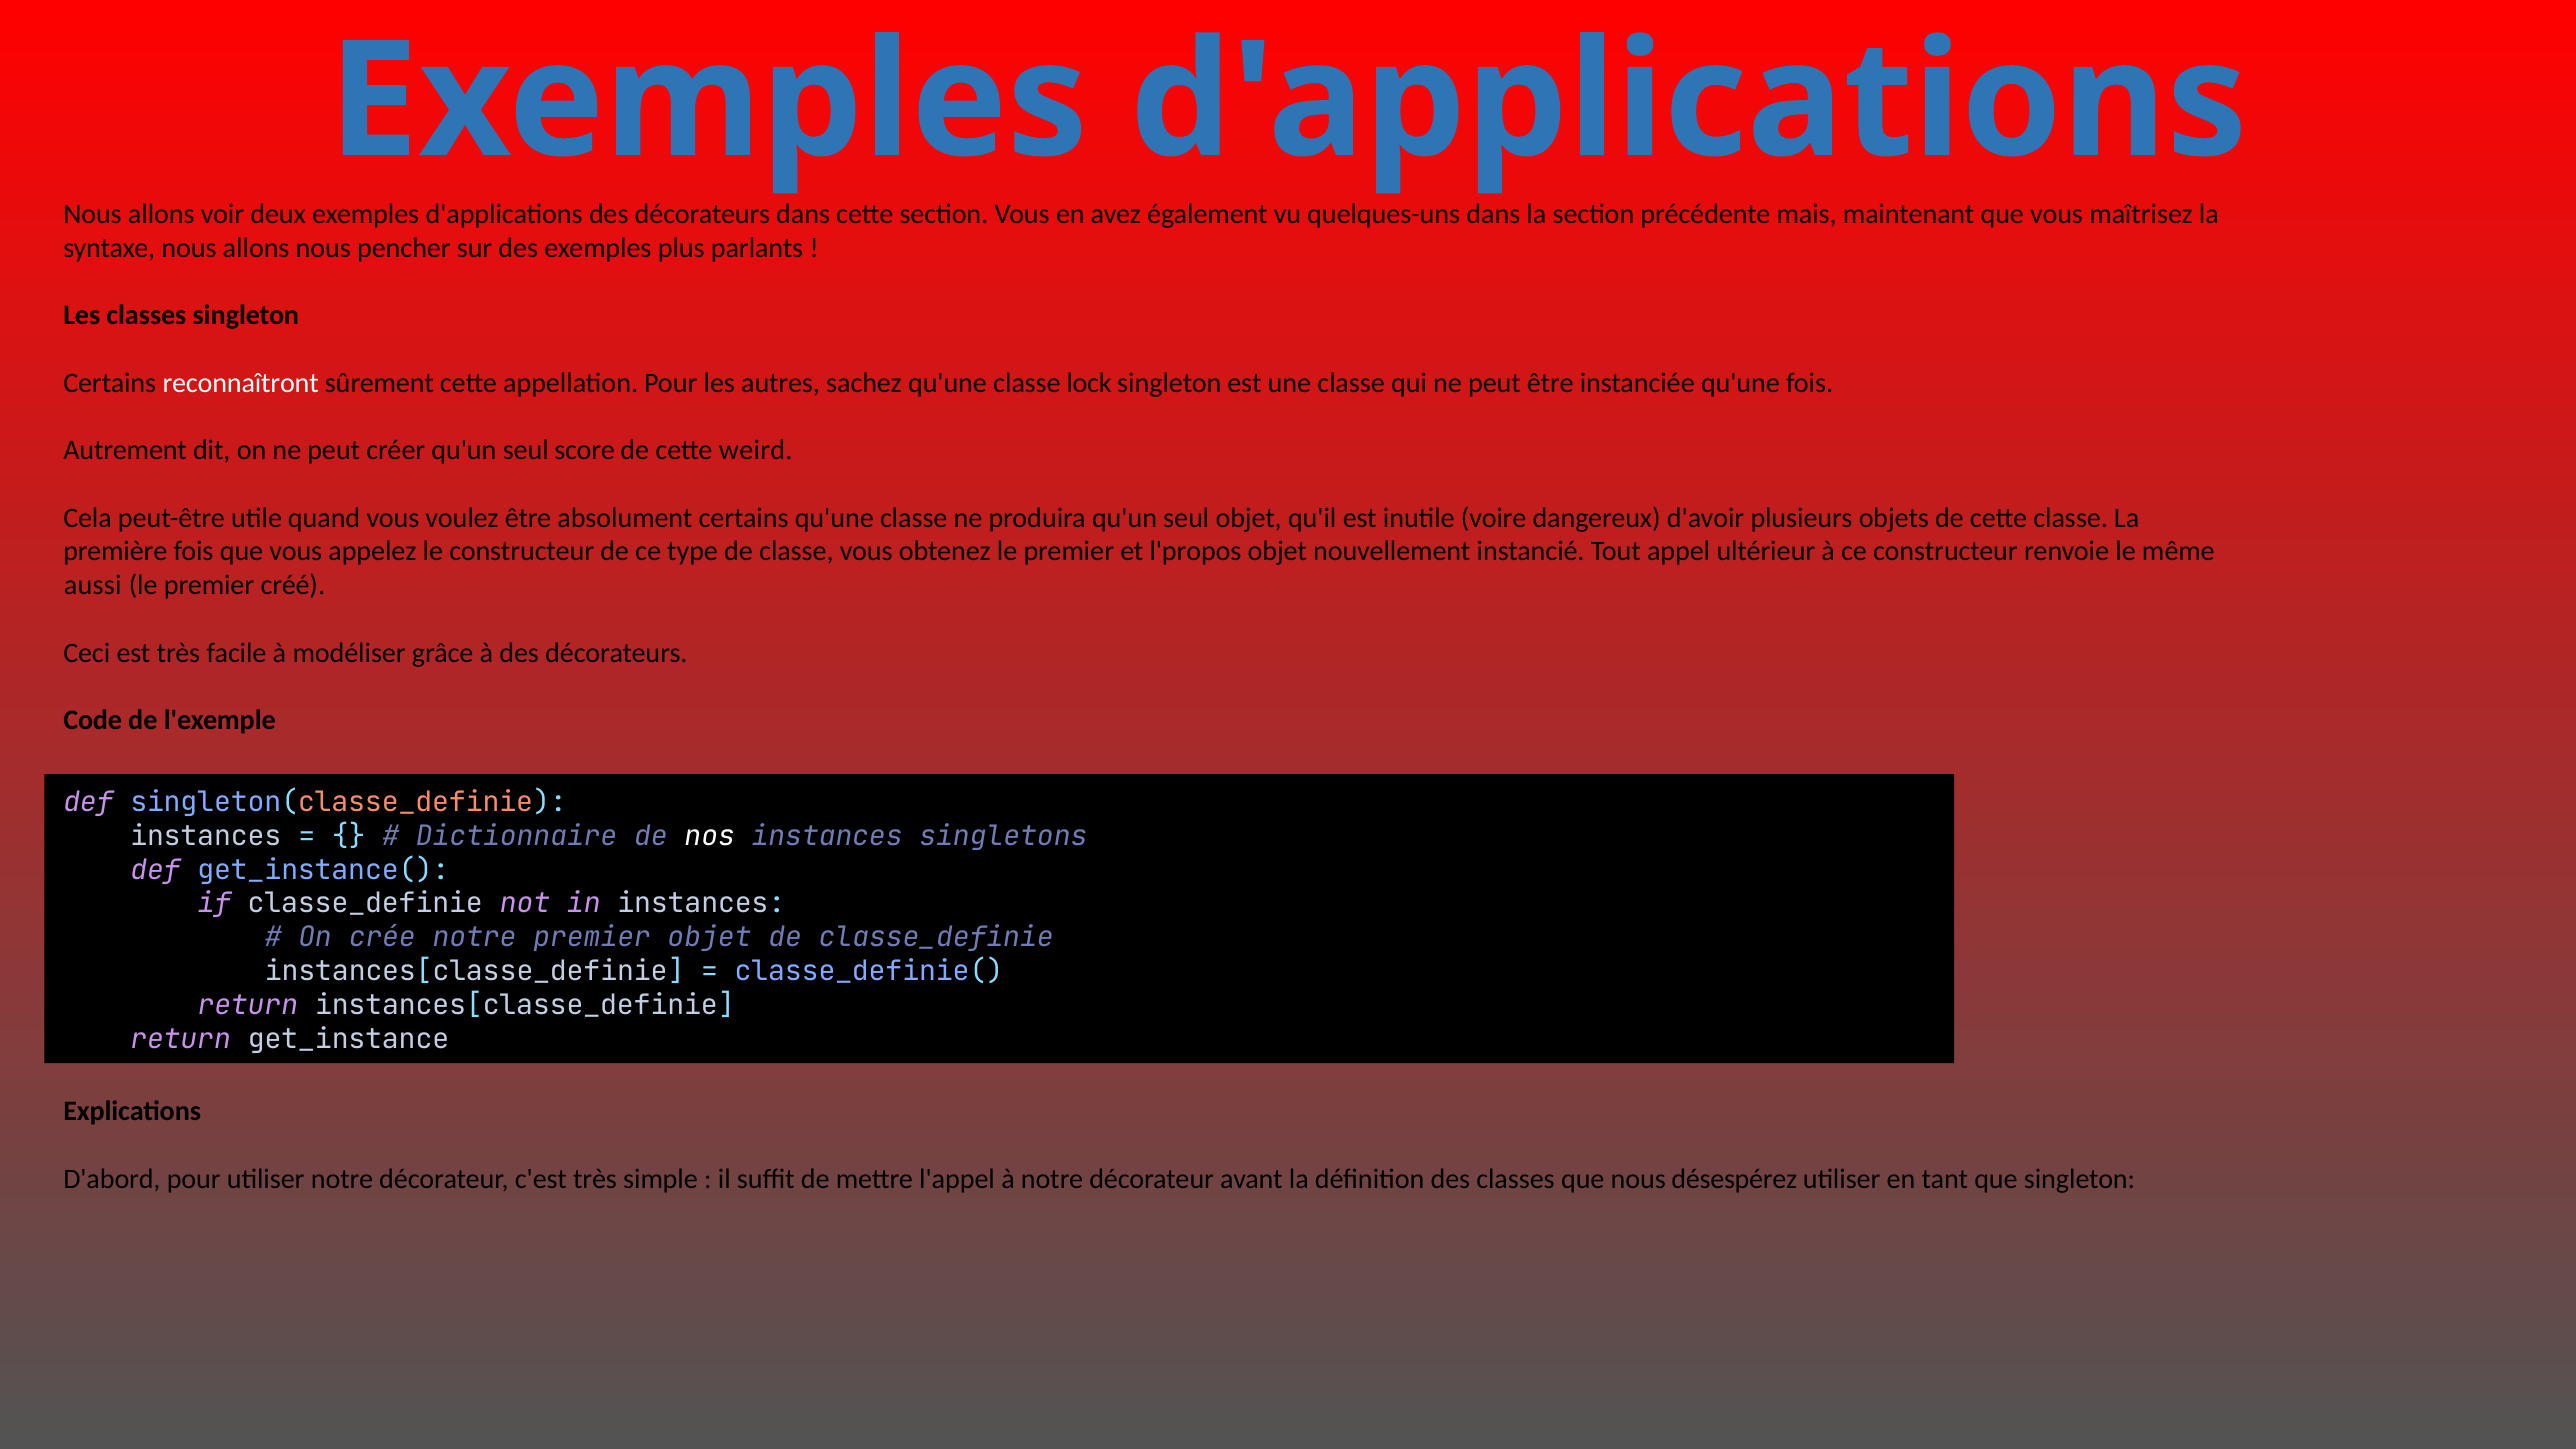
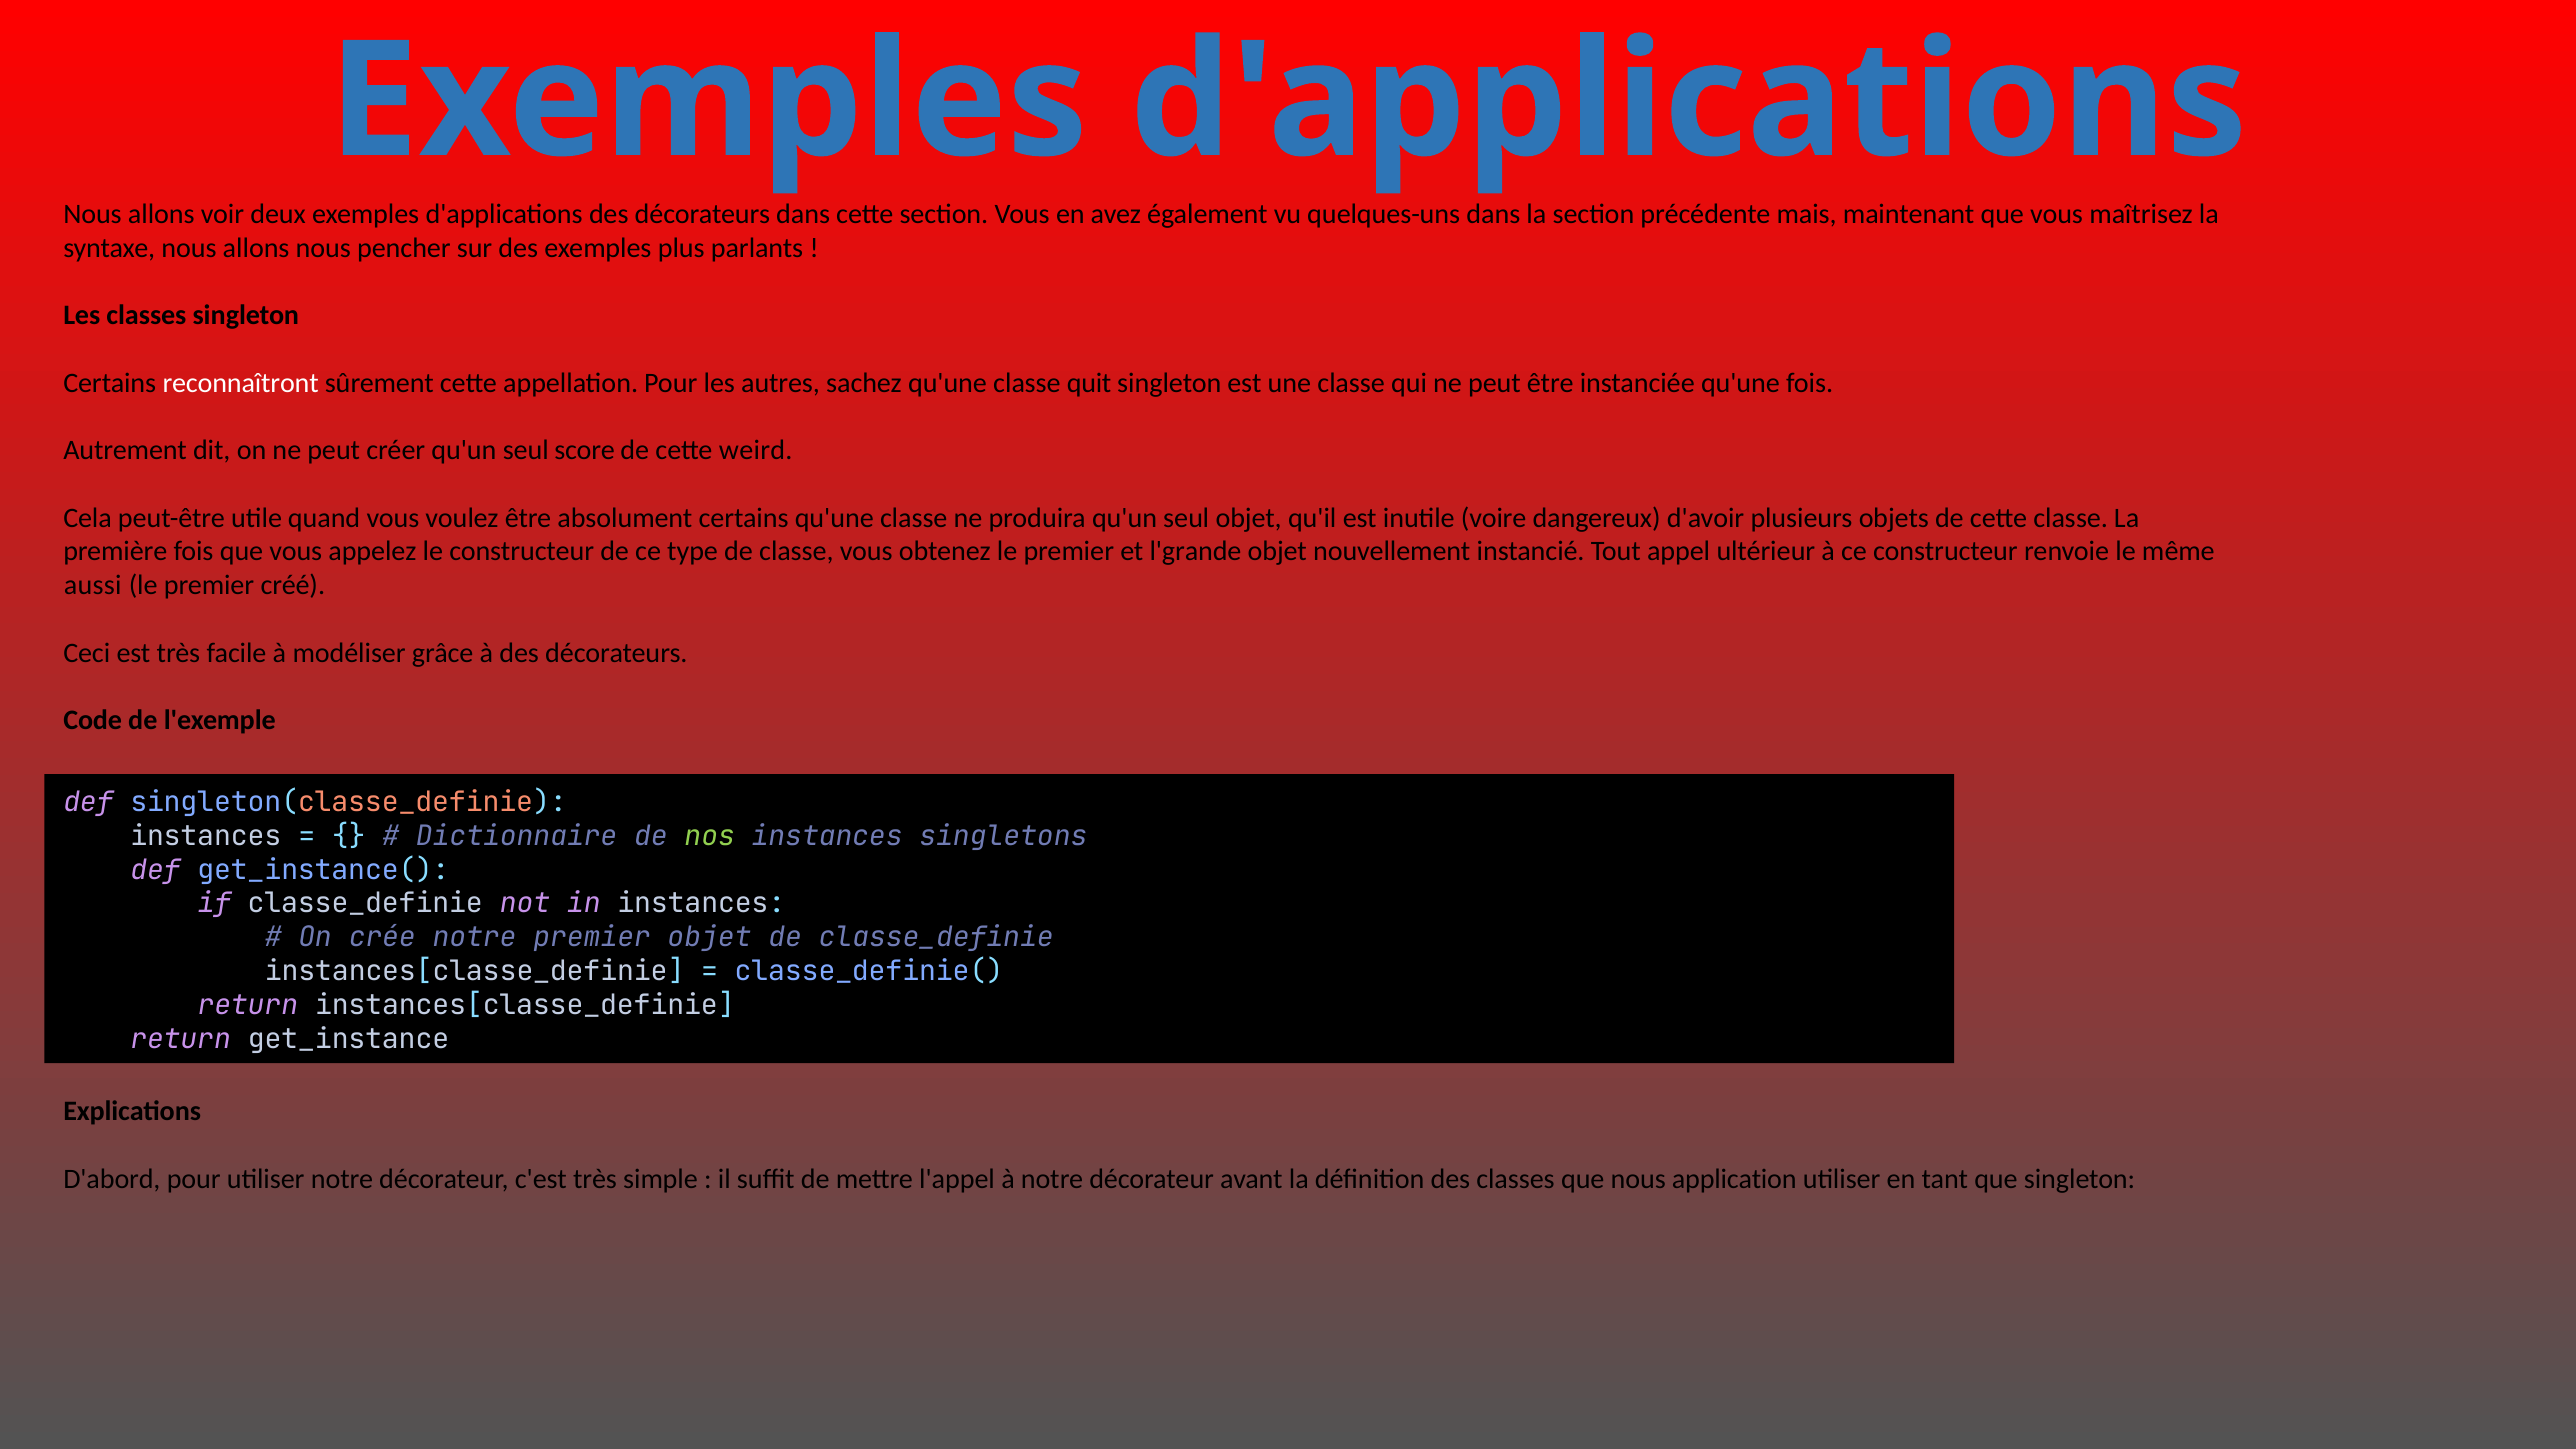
lock: lock -> quit (1089, 383)
l'propos: l'propos -> l'grande (1196, 552)
nos colour: white -> light green (710, 836)
désespérez: désespérez -> application (1734, 1179)
